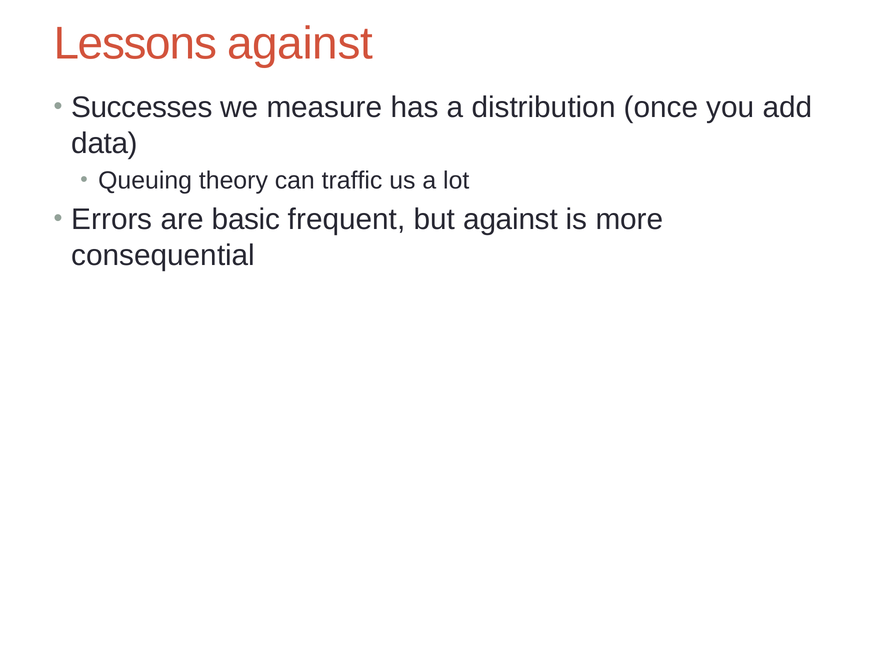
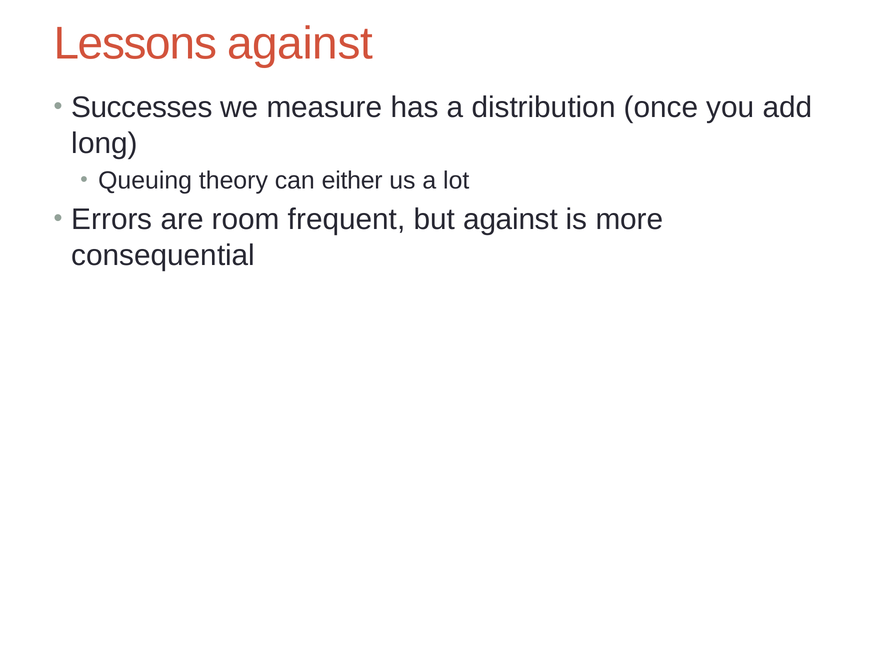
data: data -> long (104, 143)
traffic: traffic -> either (352, 181)
basic: basic -> room (246, 220)
